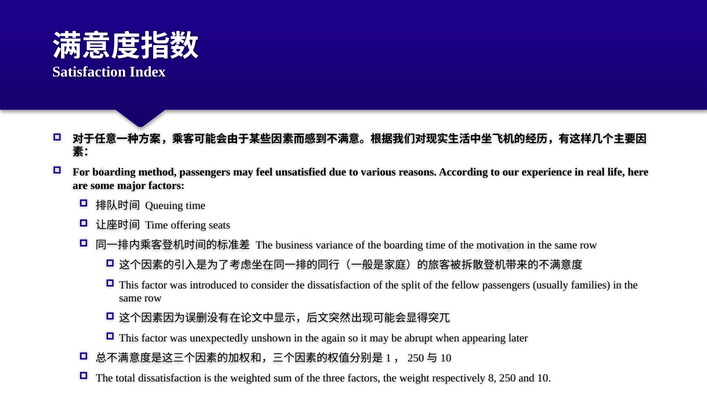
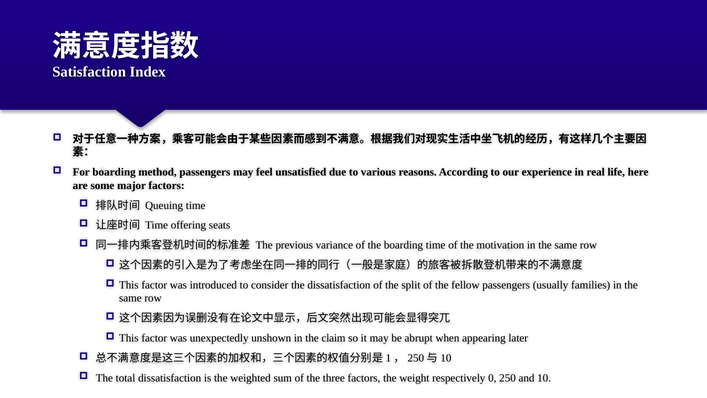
business: business -> previous (294, 245)
again: again -> claim (334, 338)
8: 8 -> 0 (492, 378)
